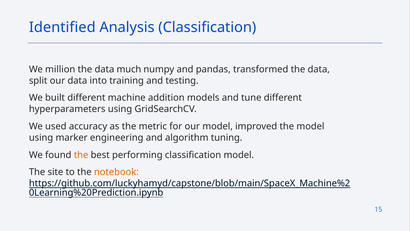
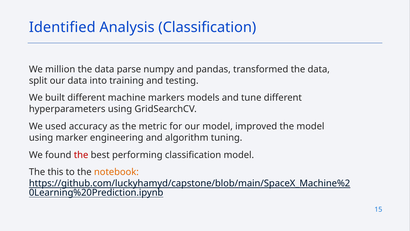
much: much -> parse (129, 69)
addition: addition -> markers (166, 98)
the colour: orange -> red (81, 155)
site: site -> this (55, 172)
